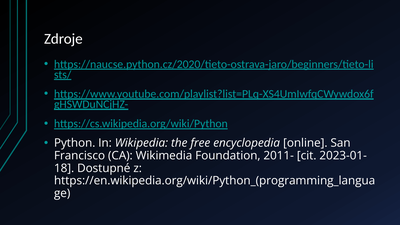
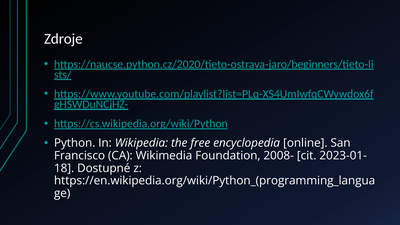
2011-: 2011- -> 2008- (279, 156)
